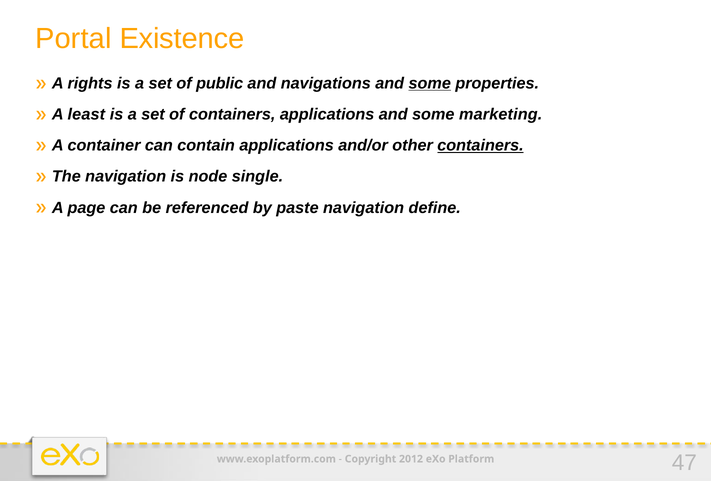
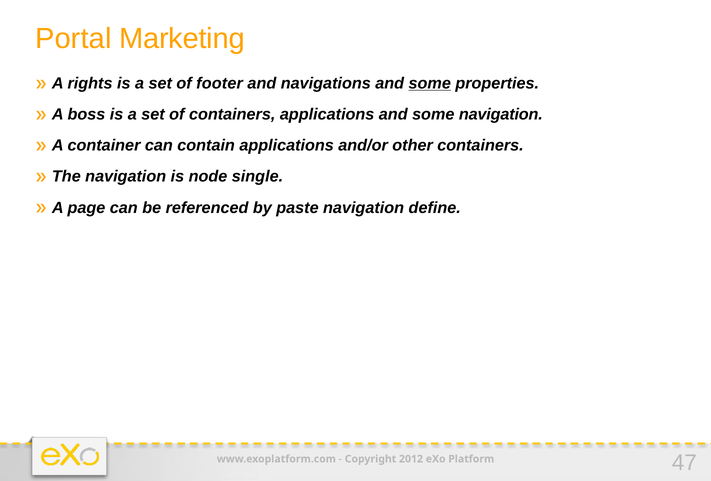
Existence: Existence -> Marketing (182, 39)
public: public -> footer (220, 83)
least: least -> boss (86, 115)
some marketing: marketing -> navigation (501, 115)
containers underline: present -> none (481, 146)
